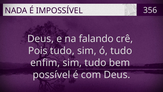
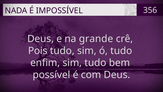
falando: falando -> grande (96, 39)
